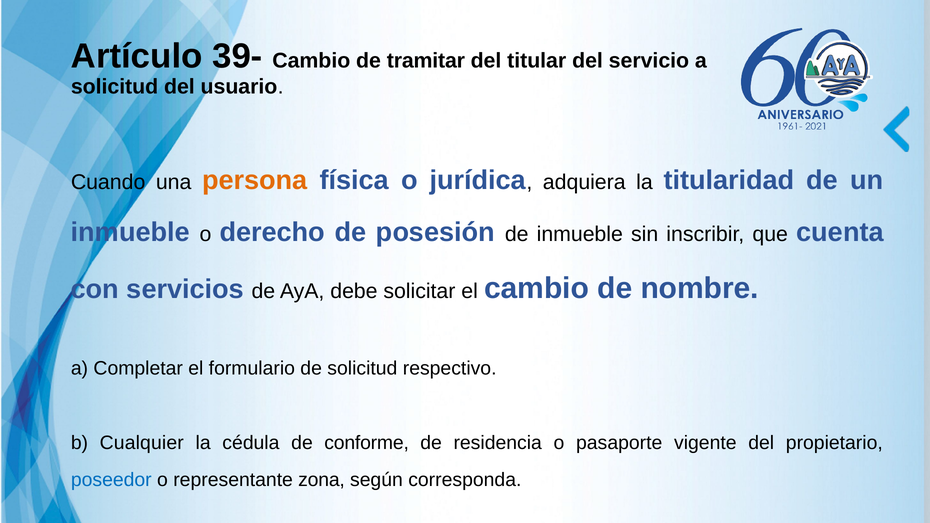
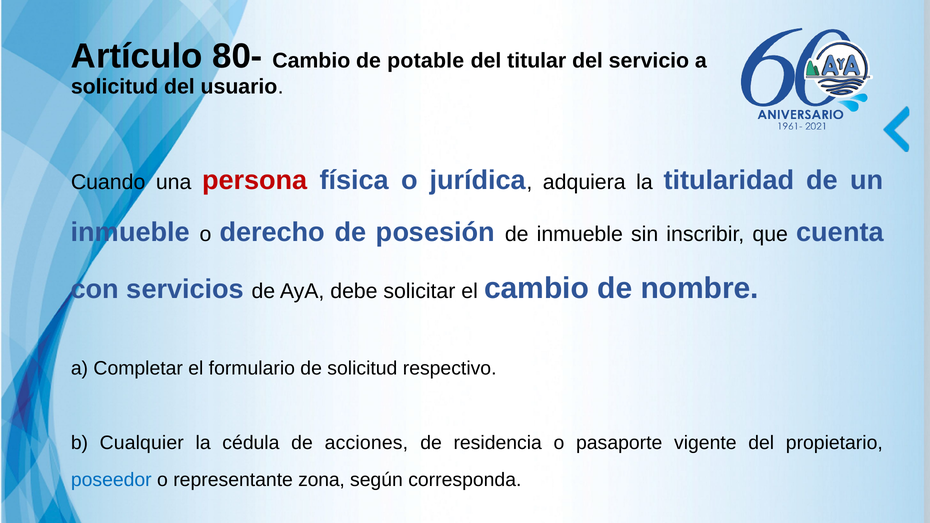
39-: 39- -> 80- (237, 56)
tramitar: tramitar -> potable (426, 61)
persona colour: orange -> red (255, 180)
conforme: conforme -> acciones (366, 443)
